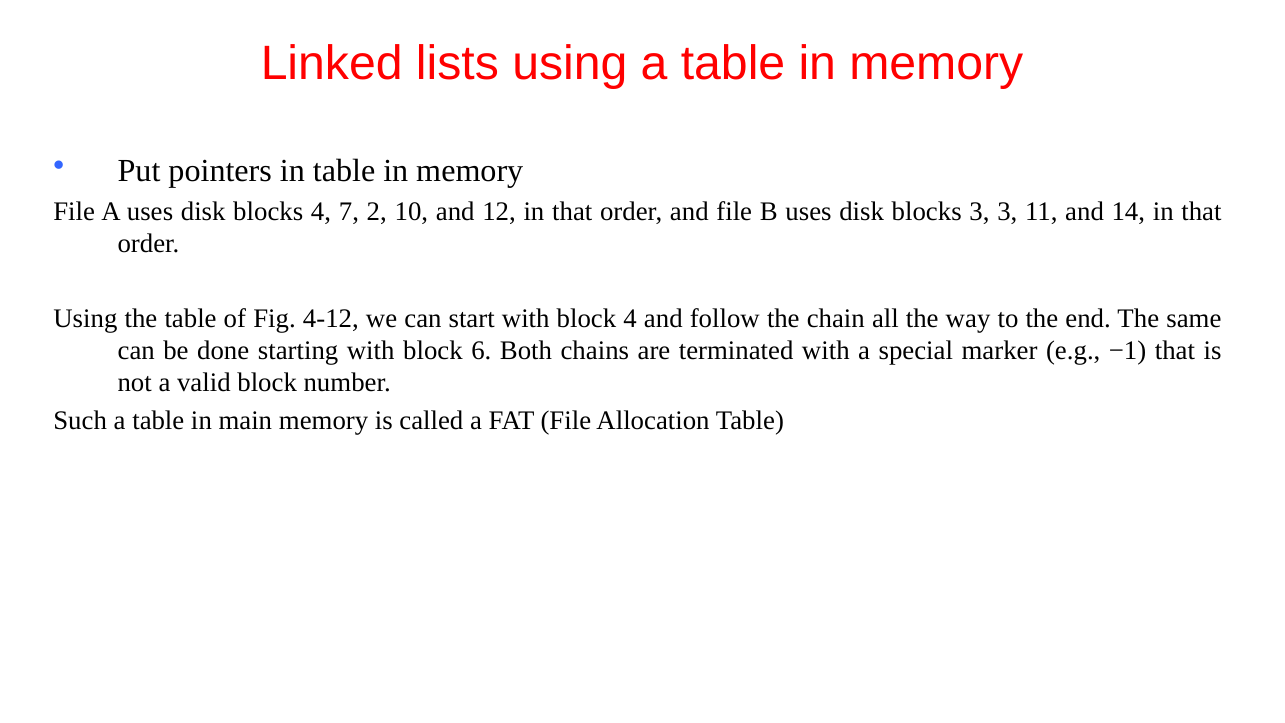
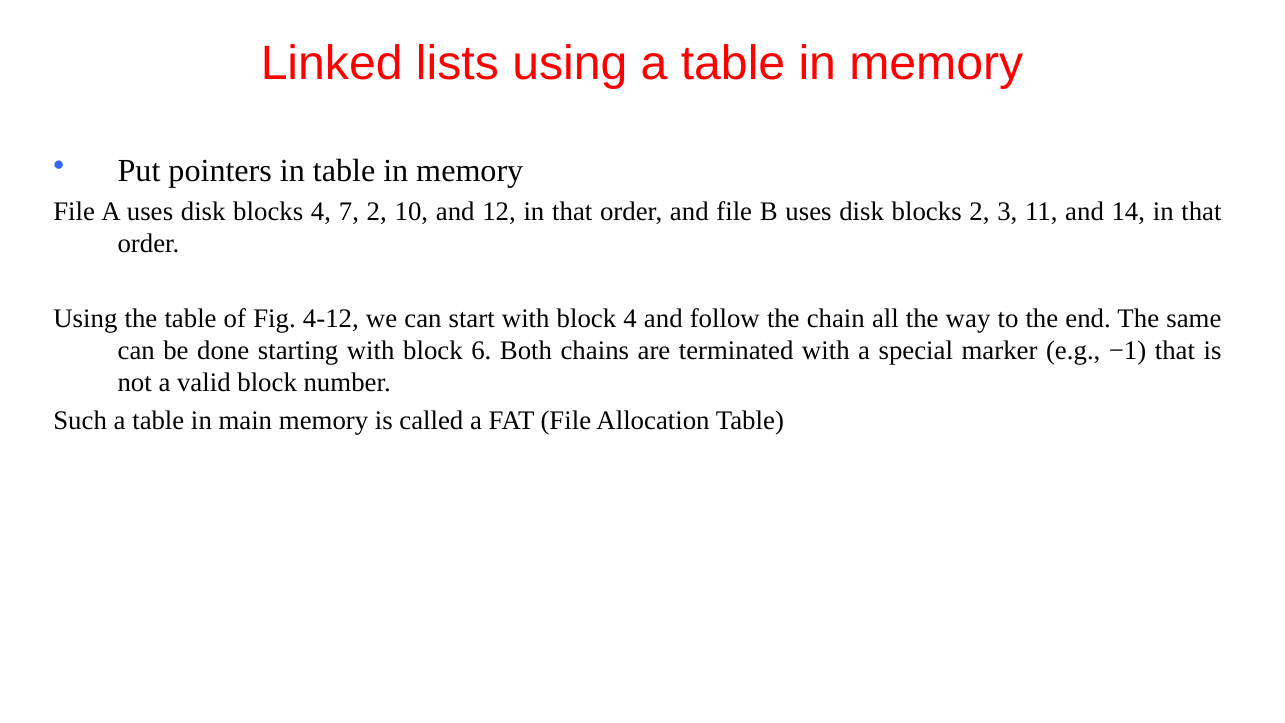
blocks 3: 3 -> 2 (979, 212)
